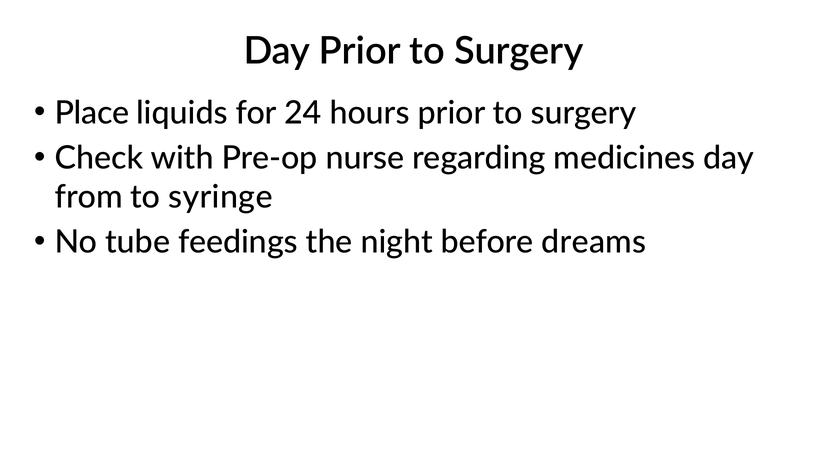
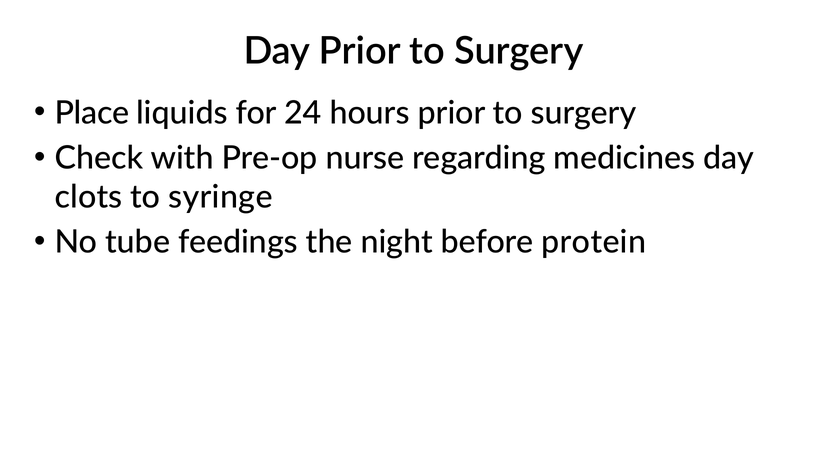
from: from -> clots (89, 197)
dreams: dreams -> protein (594, 242)
